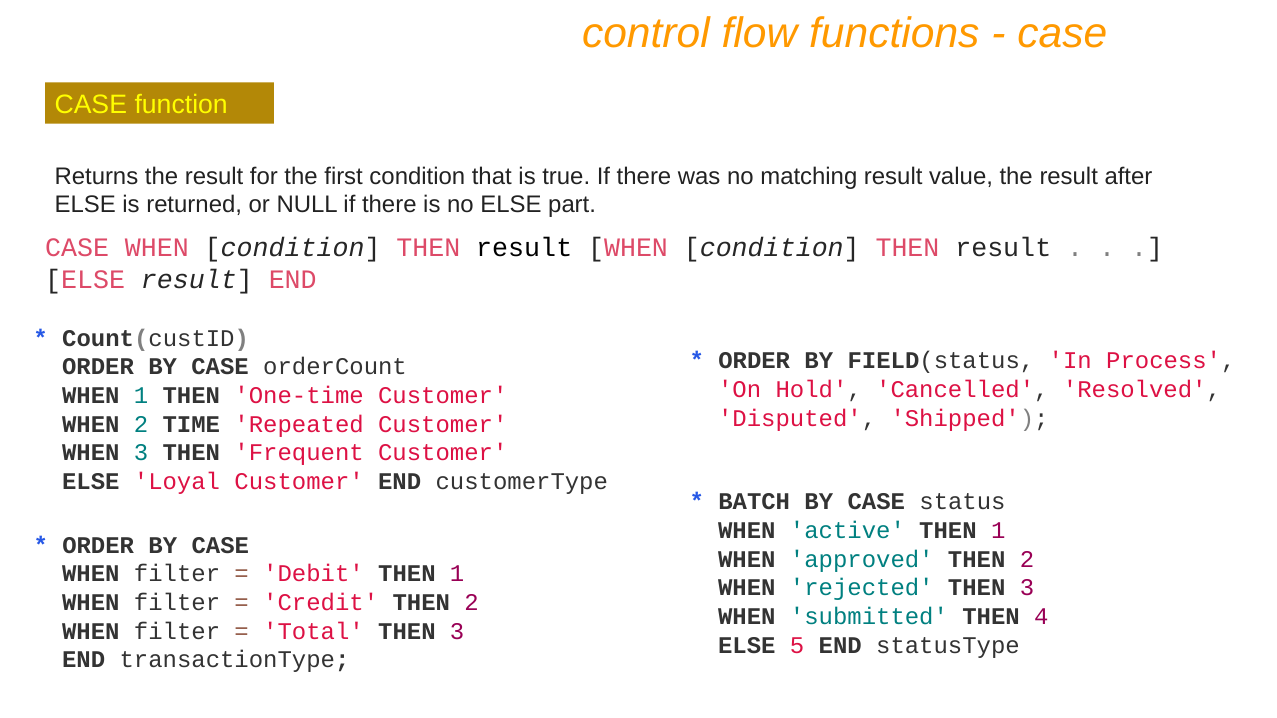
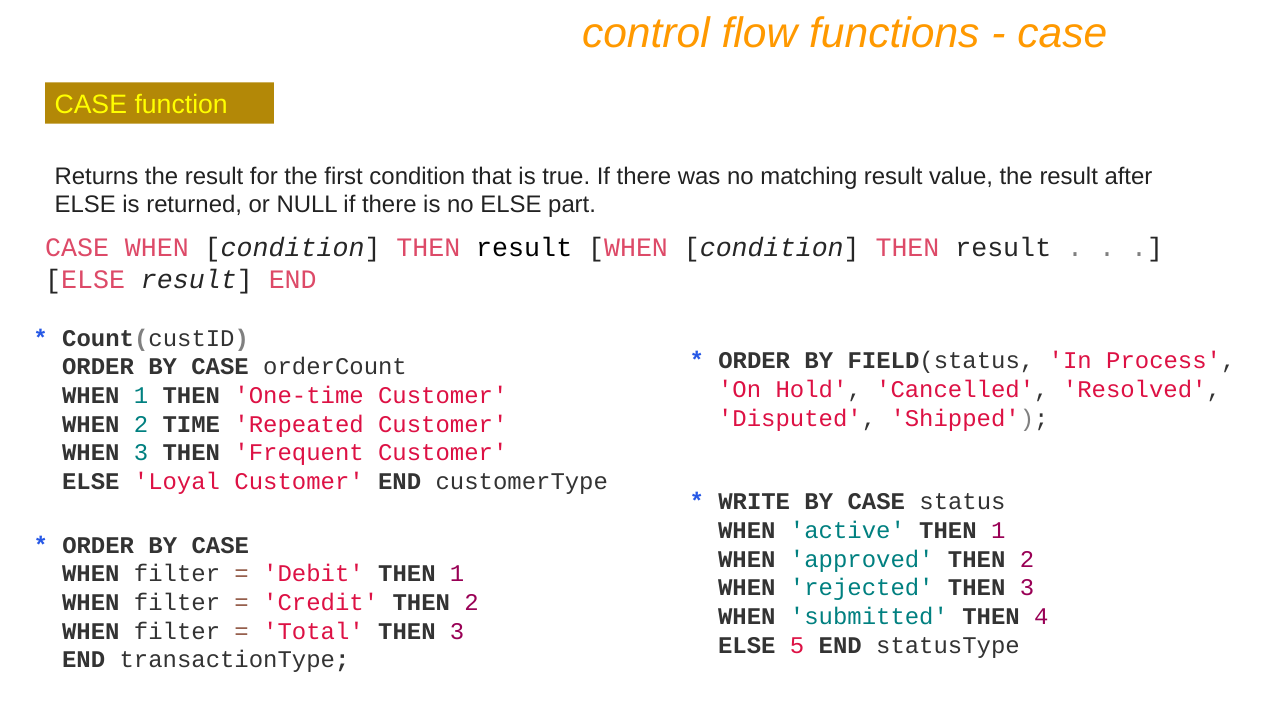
BATCH: BATCH -> WRITE (754, 502)
